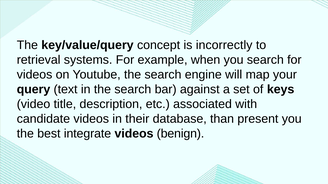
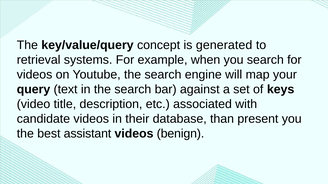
incorrectly: incorrectly -> generated (224, 45)
integrate: integrate -> assistant (88, 134)
